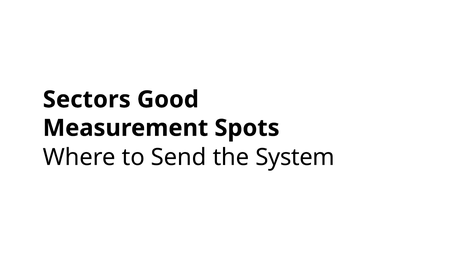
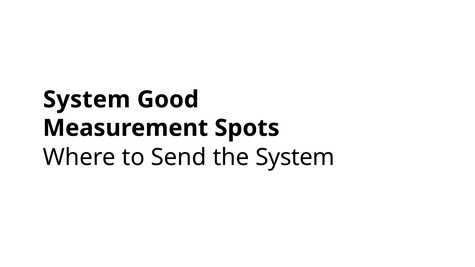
Sectors: Sectors -> System (87, 100)
